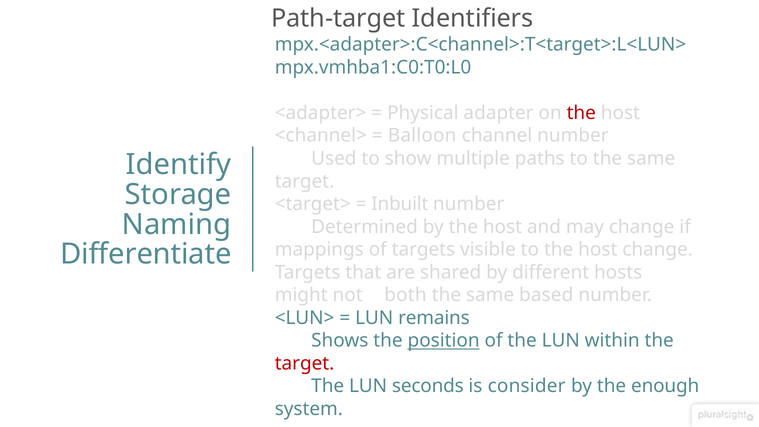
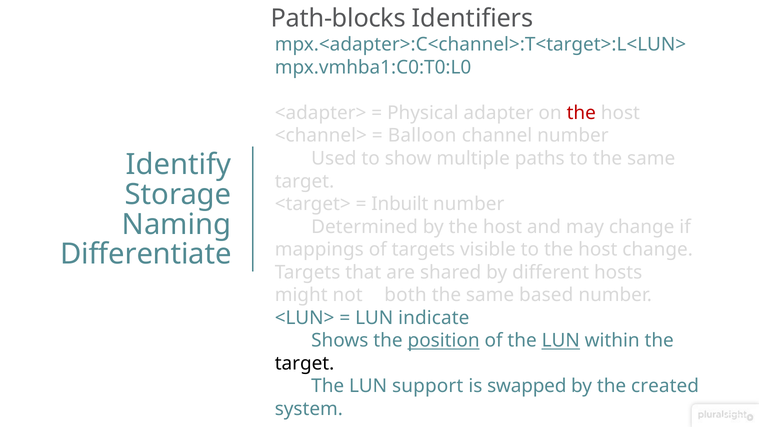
Path-target: Path-target -> Path-blocks (338, 18)
remains: remains -> indicate (434, 318)
LUN underline: none -> present (561, 341)
target colour: red -> black (305, 363)
seconds: seconds -> support (428, 386)
consider: consider -> swapped (527, 386)
enough: enough -> created (665, 386)
